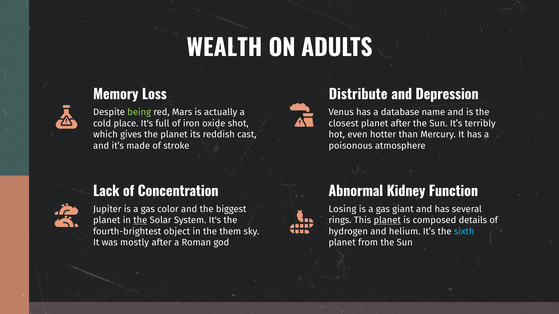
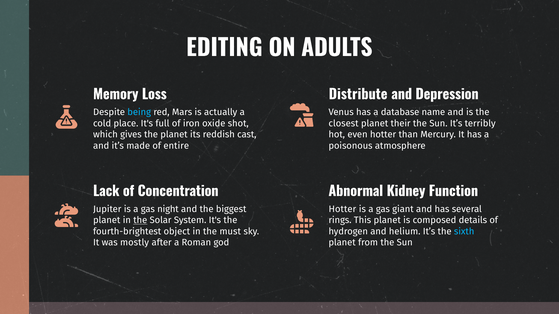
WEALTH: WEALTH -> EDITING (224, 48)
being colour: light green -> light blue (139, 112)
planet after: after -> their (401, 124)
stroke: stroke -> entire (176, 146)
color: color -> night (168, 209)
Losing: Losing -> Hotter (342, 209)
planet underline: present -> none (387, 221)
them: them -> must (230, 232)
